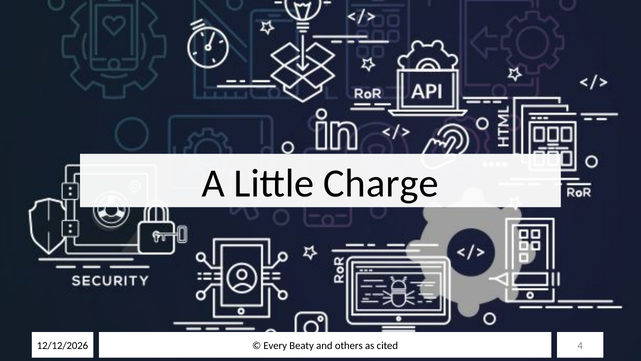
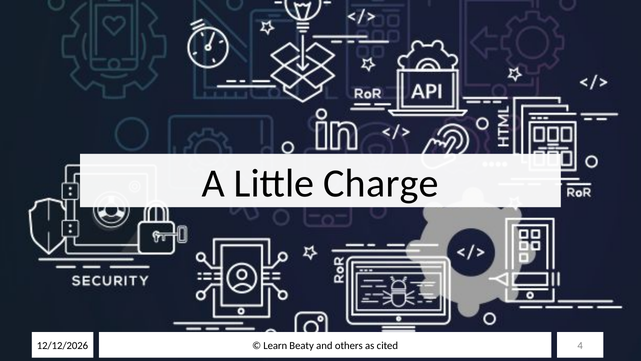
Every: Every -> Learn (275, 345)
